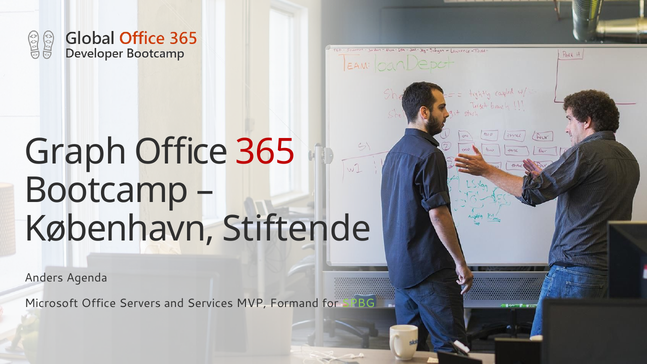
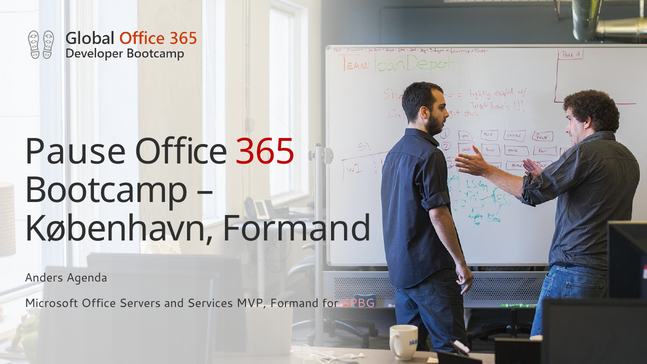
Graph: Graph -> Pause (76, 152)
København Stiftende: Stiftende -> Formand (297, 229)
SPBG colour: light green -> pink (358, 303)
